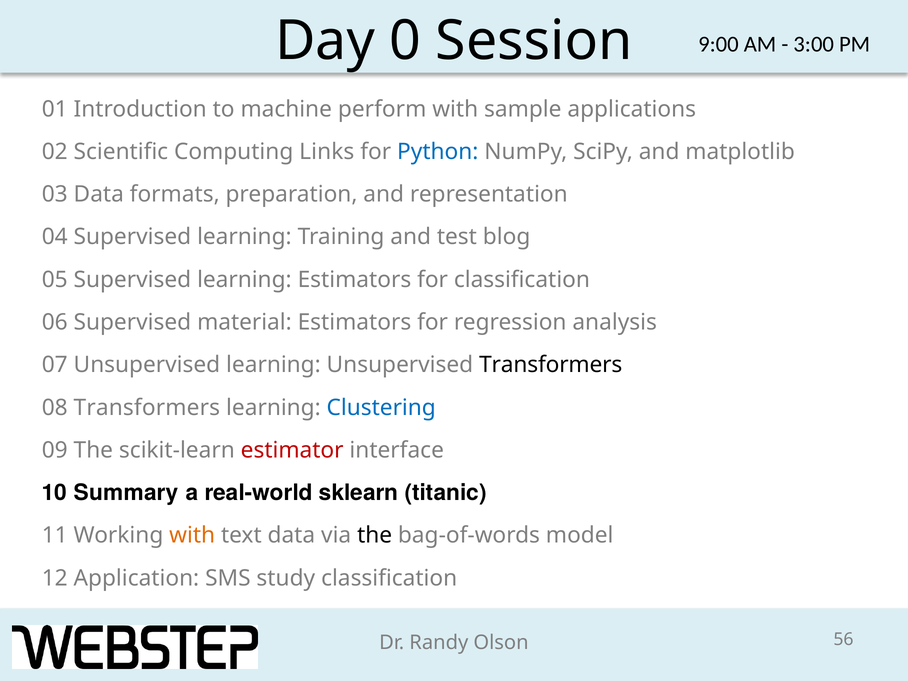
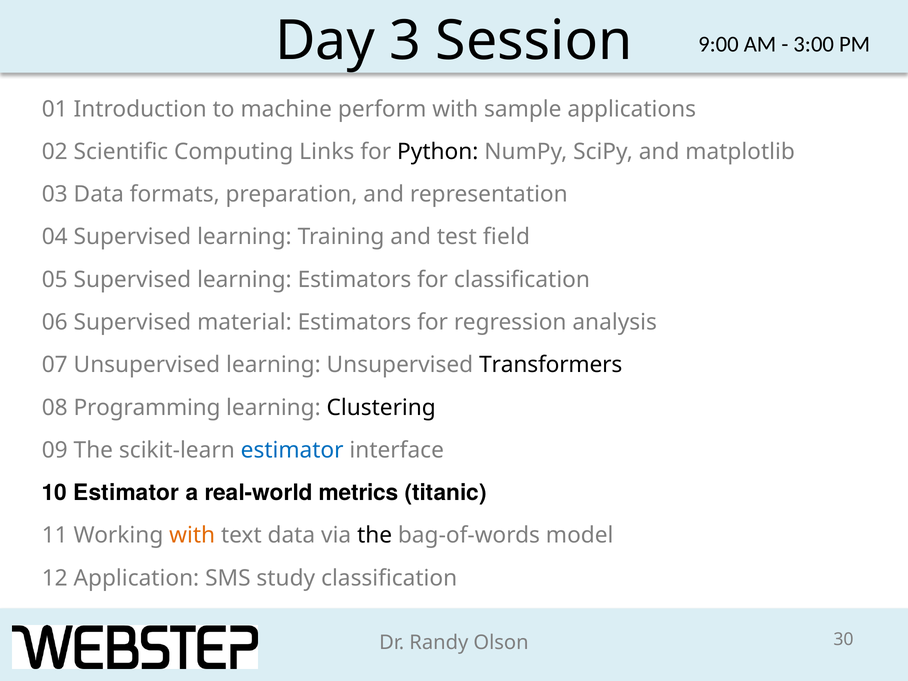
0: 0 -> 3 (405, 41)
Python colour: blue -> black (438, 152)
blog: blog -> field (506, 237)
08 Transformers: Transformers -> Programming (147, 408)
Clustering colour: blue -> black (381, 408)
estimator colour: red -> blue (292, 450)
10 Summary: Summary -> Estimator (126, 493)
sklearn: sklearn -> metrics (359, 493)
56: 56 -> 30 (843, 640)
